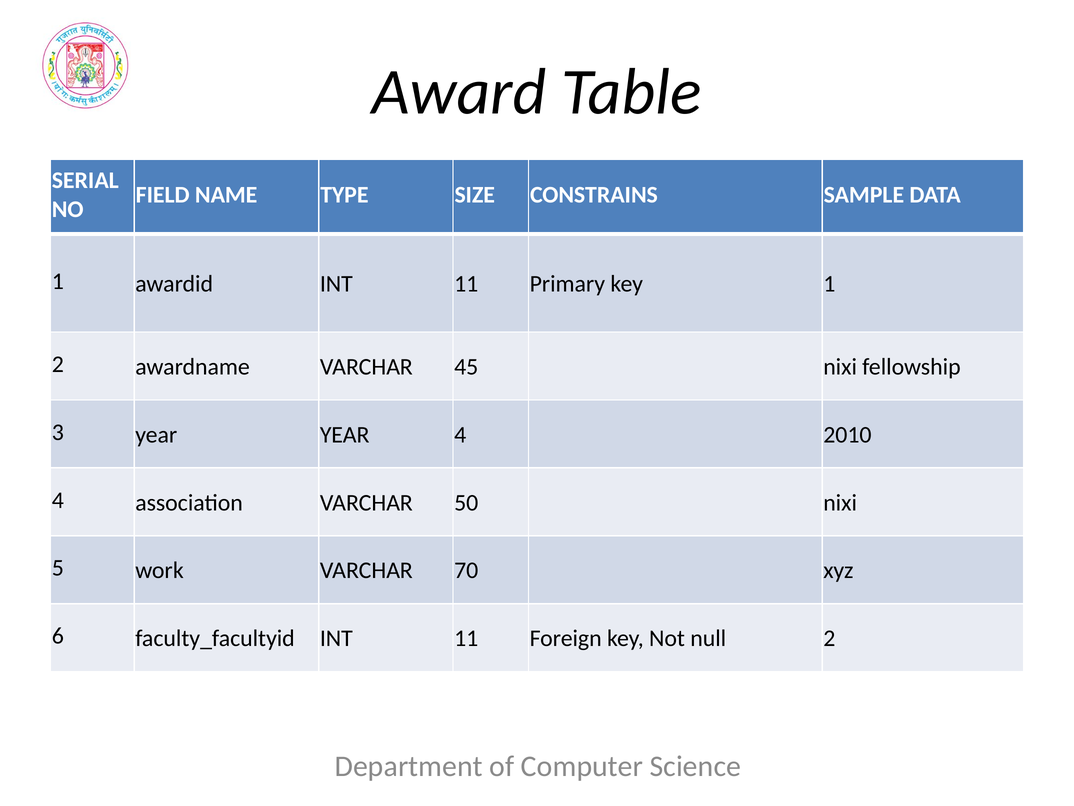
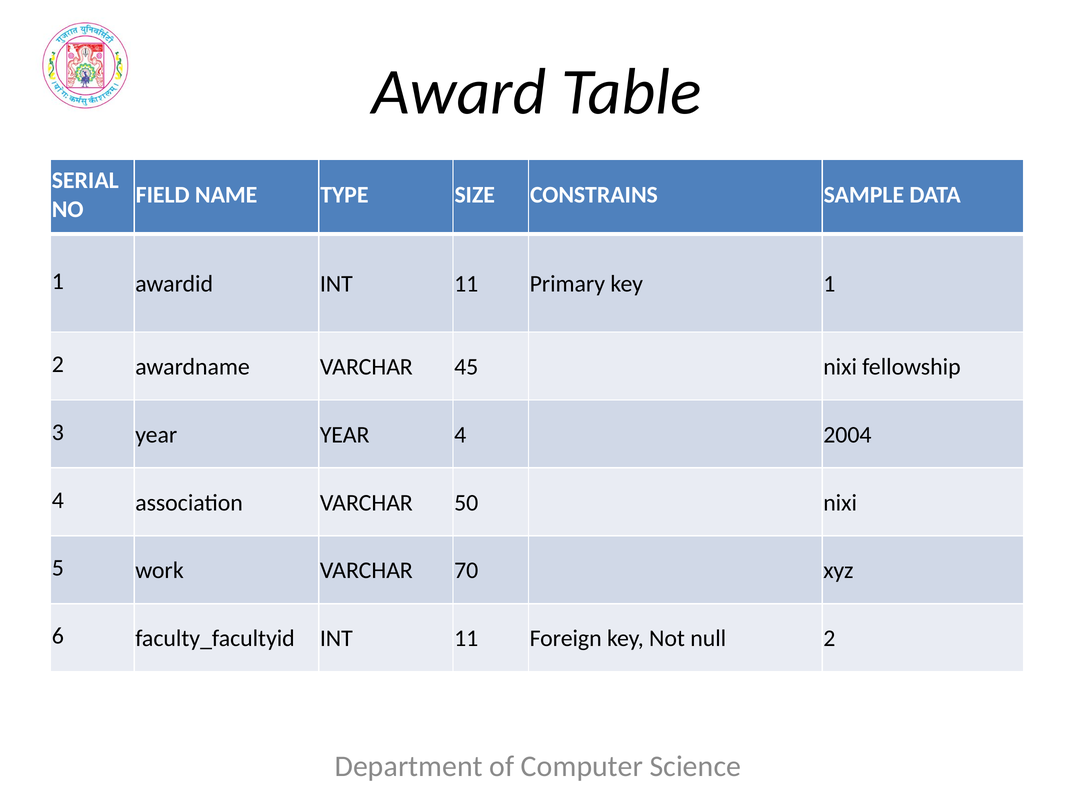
2010: 2010 -> 2004 (847, 434)
